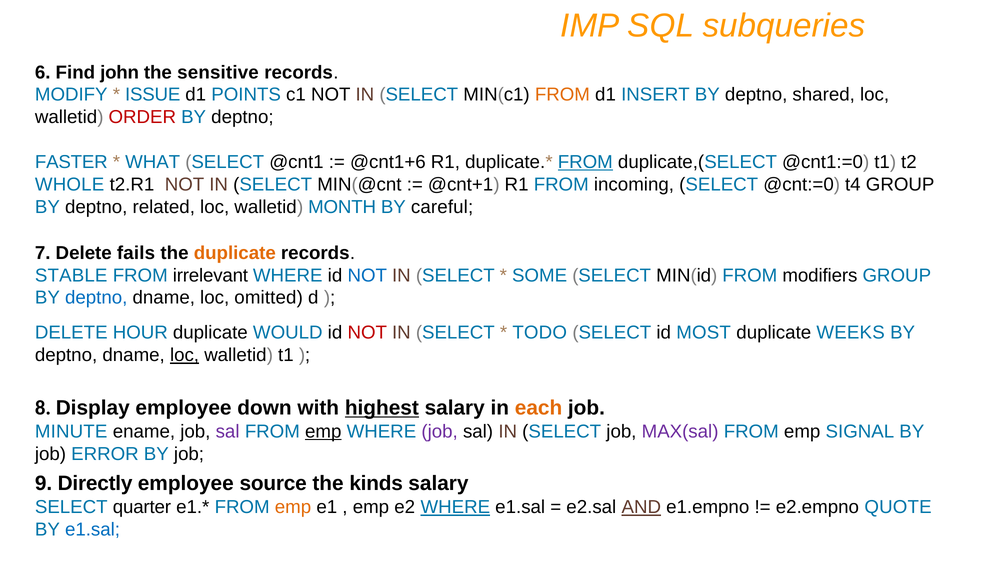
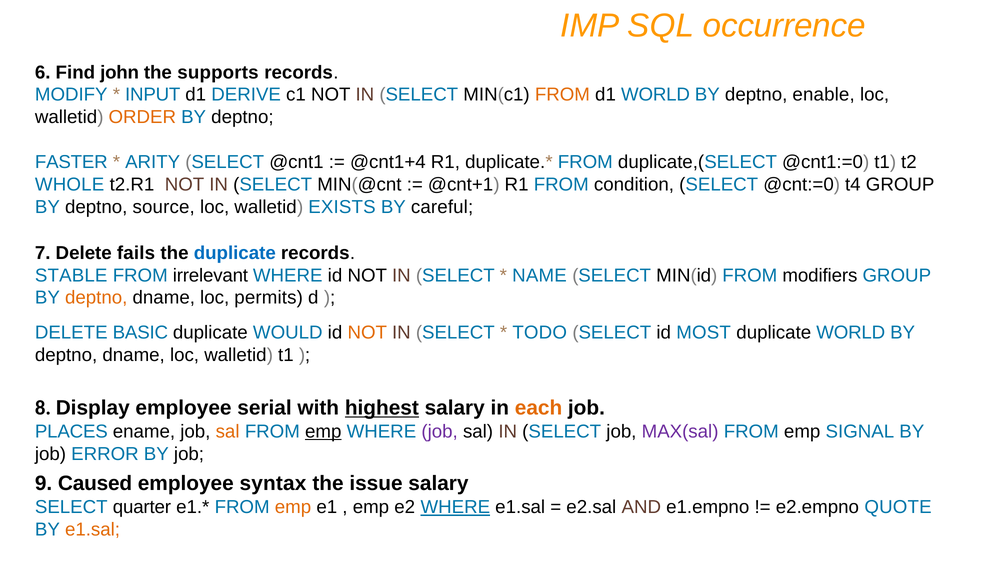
subqueries: subqueries -> occurrence (784, 26)
sensitive: sensitive -> supports (218, 72)
ISSUE: ISSUE -> INPUT (153, 95)
POINTS: POINTS -> DERIVE (246, 95)
d1 INSERT: INSERT -> WORLD (656, 95)
shared: shared -> enable (824, 95)
ORDER colour: red -> orange (142, 117)
WHAT: WHAT -> ARITY (153, 162)
@cnt1+6: @cnt1+6 -> @cnt1+4 (388, 162)
FROM underline: present -> none (585, 162)
incoming: incoming -> condition (634, 185)
related: related -> source (164, 207)
MONTH: MONTH -> EXISTS (342, 207)
duplicate colour: orange -> blue (235, 253)
NOT colour: blue -> black (367, 276)
SOME: SOME -> NAME (539, 276)
deptno colour: blue -> orange (96, 298)
omitted: omitted -> permits (269, 298)
HOUR: HOUR -> BASIC (140, 333)
NOT colour: red -> orange (367, 333)
duplicate WEEKS: WEEKS -> WORLD (851, 333)
loc underline: present -> none (185, 355)
down: down -> serial (264, 408)
MINUTE: MINUTE -> PLACES (71, 432)
sal colour: purple -> orange (228, 432)
Directly: Directly -> Caused (95, 484)
source: source -> syntax (273, 484)
kinds: kinds -> issue (376, 484)
AND underline: present -> none (641, 507)
e1.sal colour: blue -> orange (93, 530)
